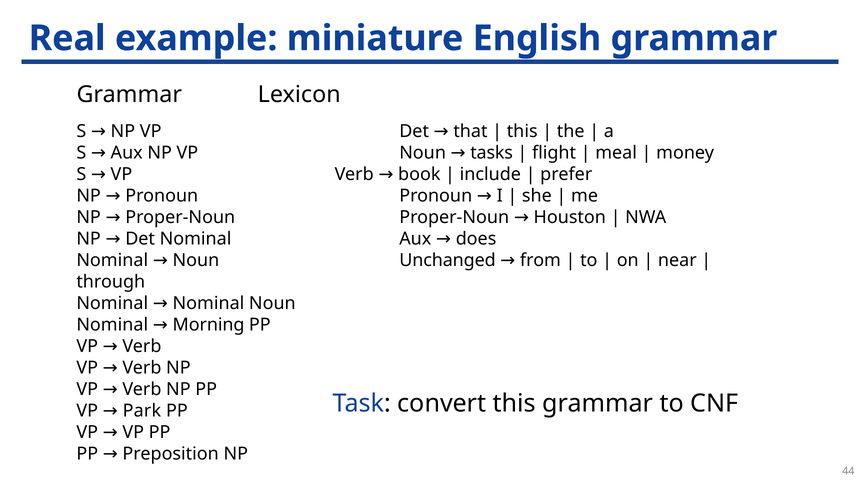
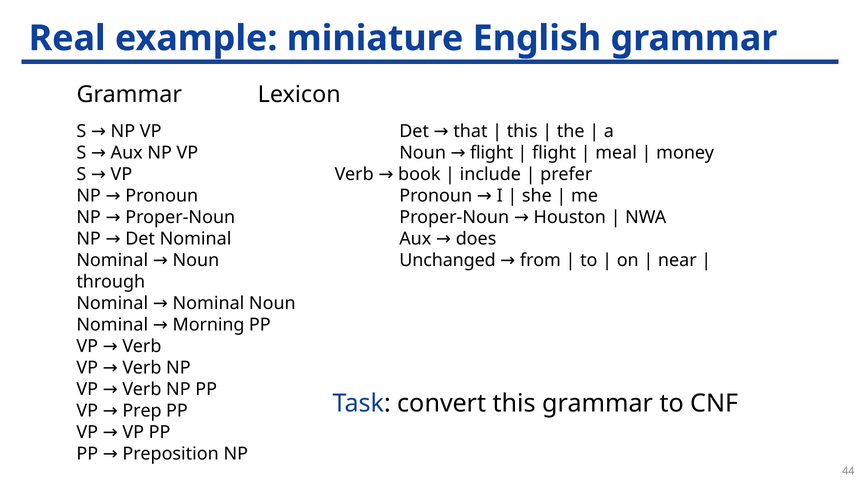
Noun tasks: tasks -> flight (492, 153)
Park: Park -> Prep (142, 411)
